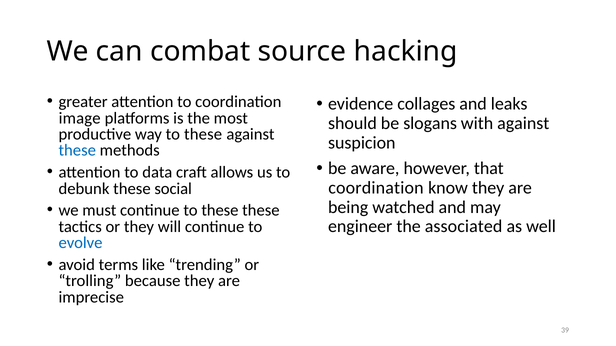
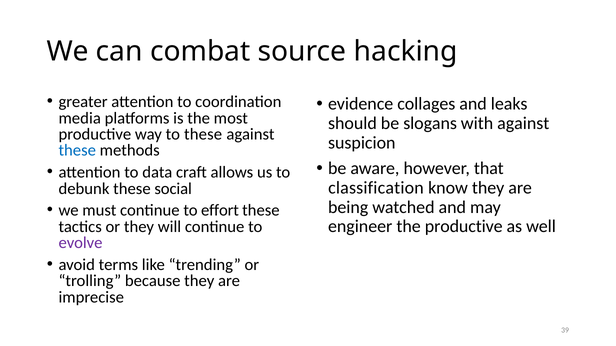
image: image -> media (80, 118)
coordination: coordination -> classification (376, 188)
continue to these: these -> effort (220, 211)
the associated: associated -> productive (464, 227)
evolve colour: blue -> purple (80, 243)
